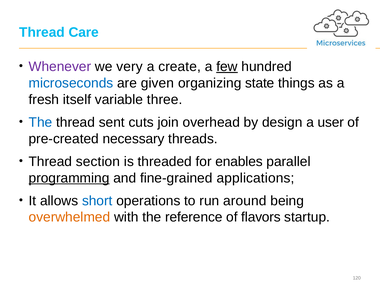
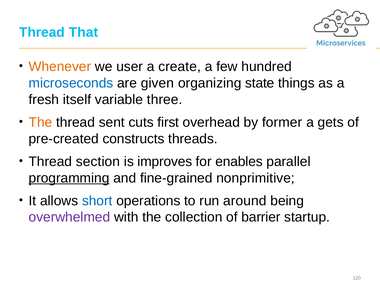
Care: Care -> That (83, 32)
Whenever colour: purple -> orange (60, 67)
very: very -> user (130, 67)
few underline: present -> none (227, 67)
The colour: blue -> orange (40, 122)
join: join -> first (168, 122)
design: design -> former (282, 122)
user: user -> gets (331, 122)
necessary: necessary -> constructs (134, 139)
threaded: threaded -> improves (165, 162)
applications: applications -> nonprimitive (256, 178)
overwhelmed colour: orange -> purple (69, 217)
reference: reference -> collection (194, 217)
flavors: flavors -> barrier (261, 217)
